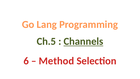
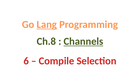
Lang underline: none -> present (47, 24)
Ch.5: Ch.5 -> Ch.8 (46, 41)
Method: Method -> Compile (56, 61)
